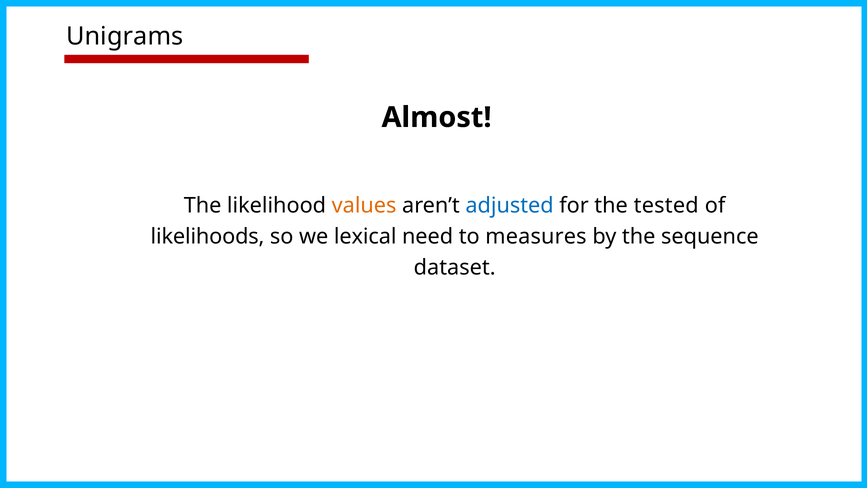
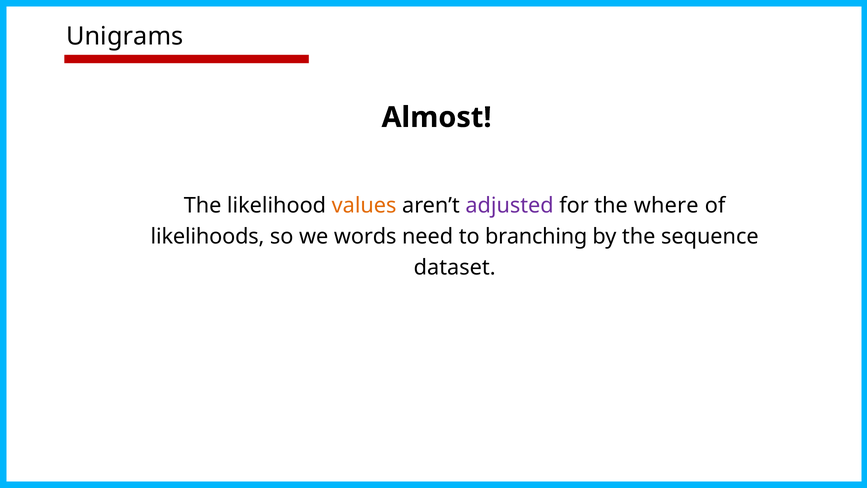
adjusted colour: blue -> purple (510, 205)
tested: tested -> where (666, 205)
lexical: lexical -> words (365, 236)
measures: measures -> branching (536, 236)
